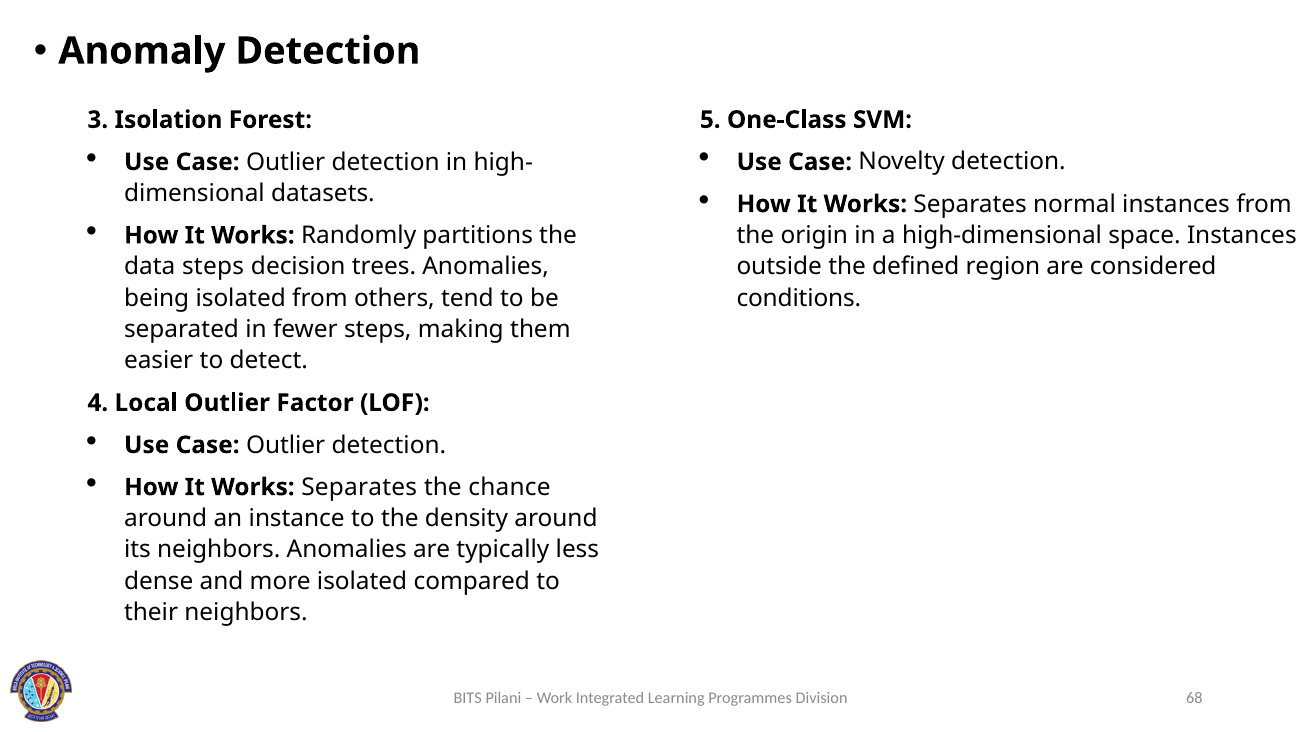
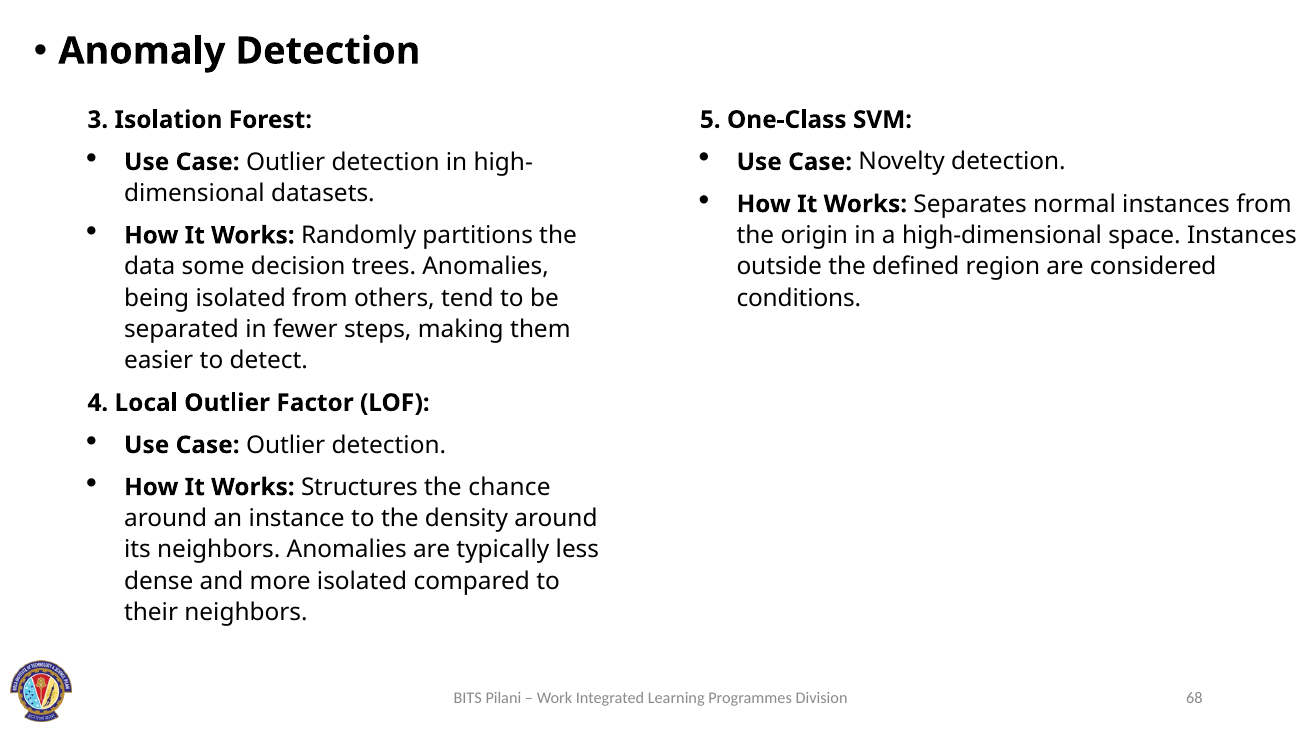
data steps: steps -> some (213, 267)
Separates: Separates -> Structures (359, 487)
